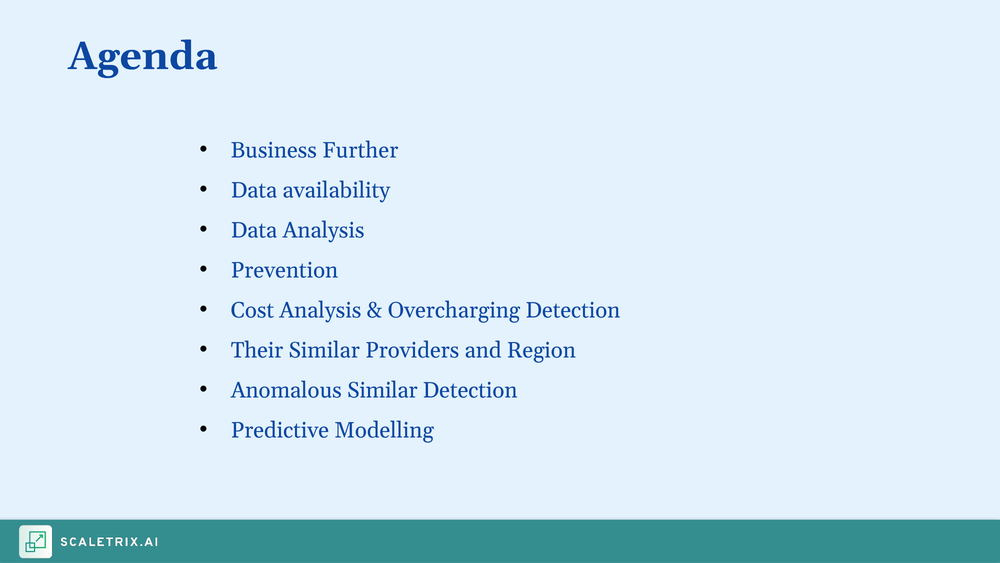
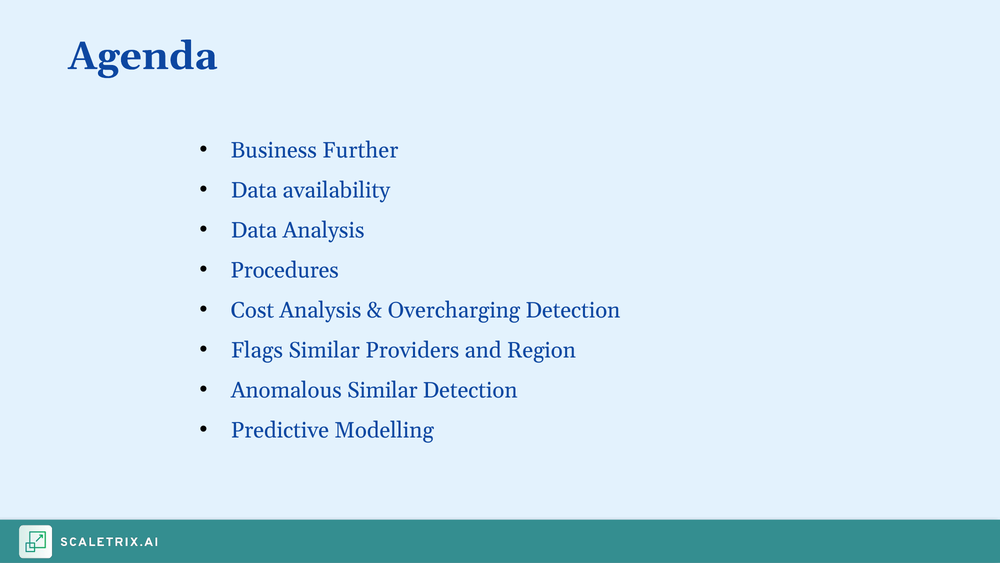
Prevention: Prevention -> Procedures (285, 270)
Their: Their -> Flags (257, 350)
